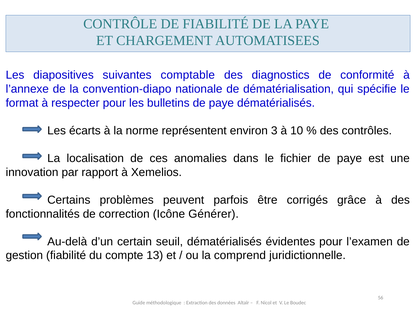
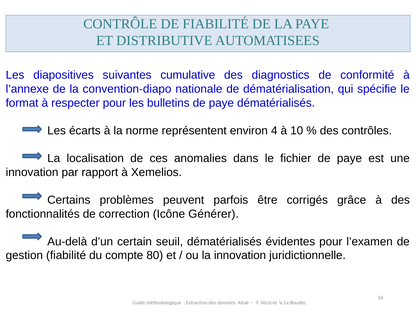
CHARGEMENT: CHARGEMENT -> DISTRIBUTIVE (164, 41)
comptable: comptable -> cumulative (188, 75)
3: 3 -> 4 (274, 131)
13: 13 -> 80 (155, 255)
la comprend: comprend -> innovation (240, 255)
